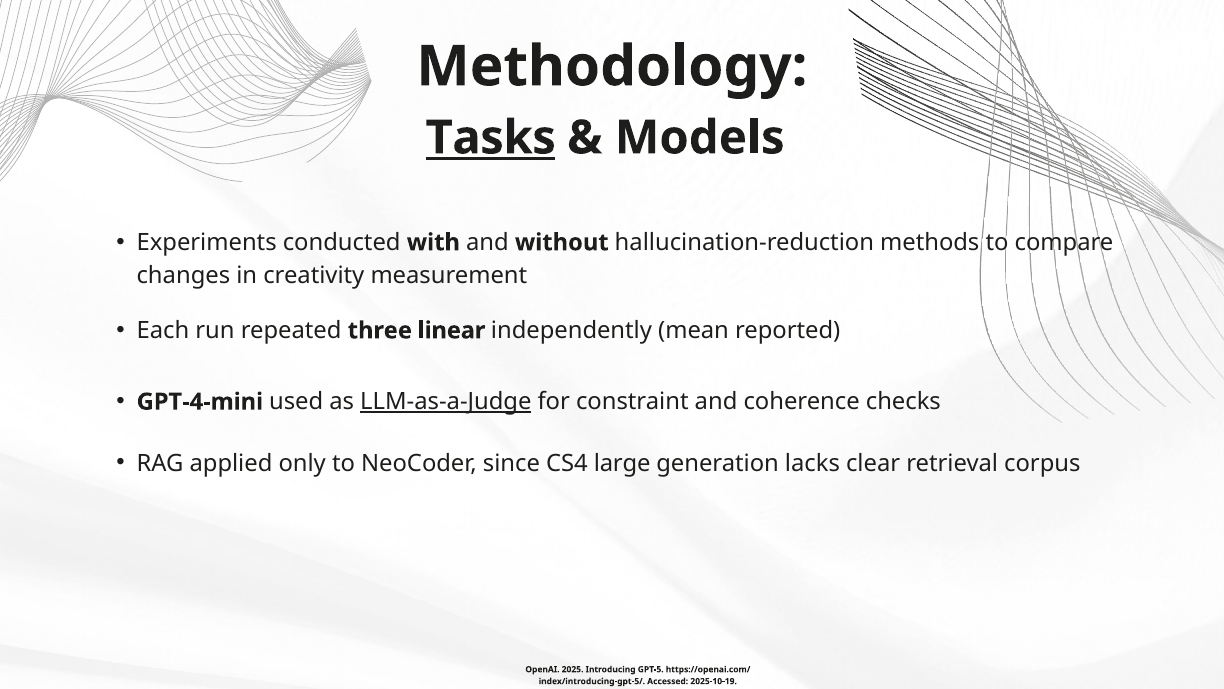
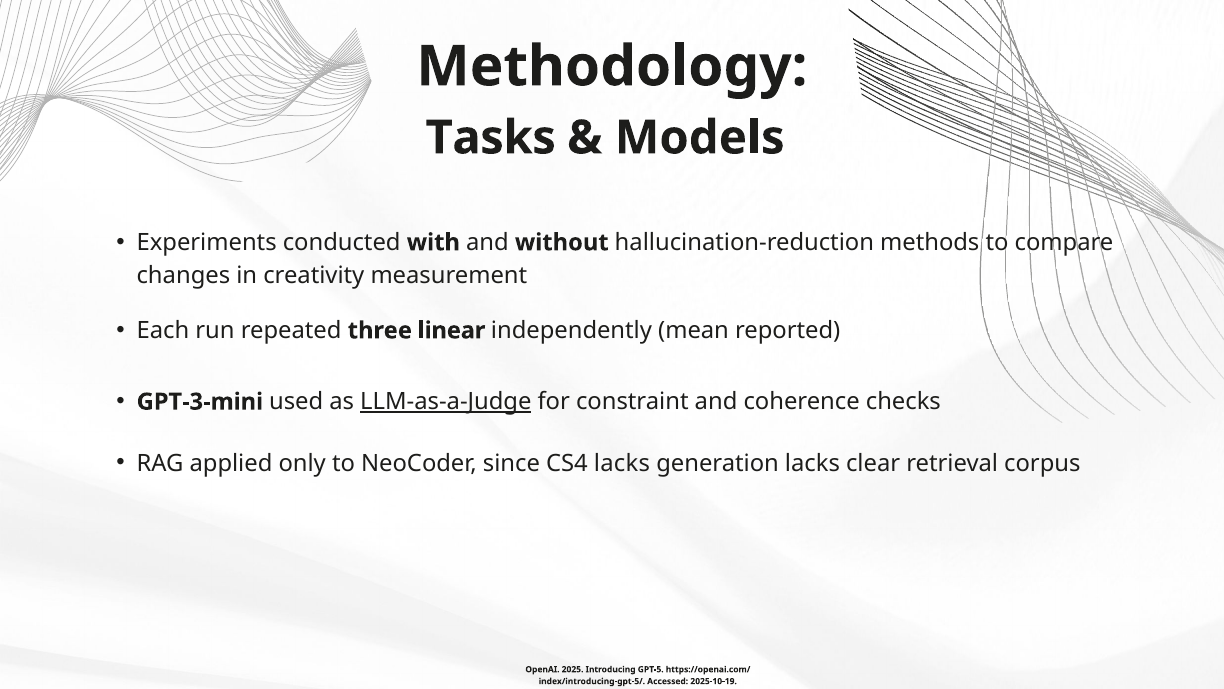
Tasks underline: present -> none (491, 138)
GPT-4-mini: GPT-4-mini -> GPT-3-mini (200, 402)
CS4 large: large -> lacks (622, 463)
